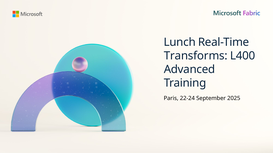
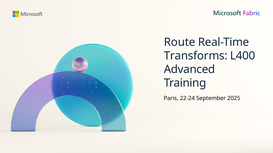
Lunch: Lunch -> Route (180, 42)
